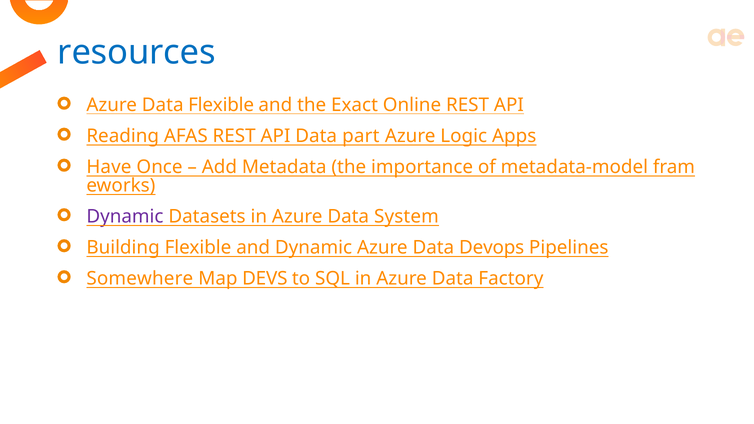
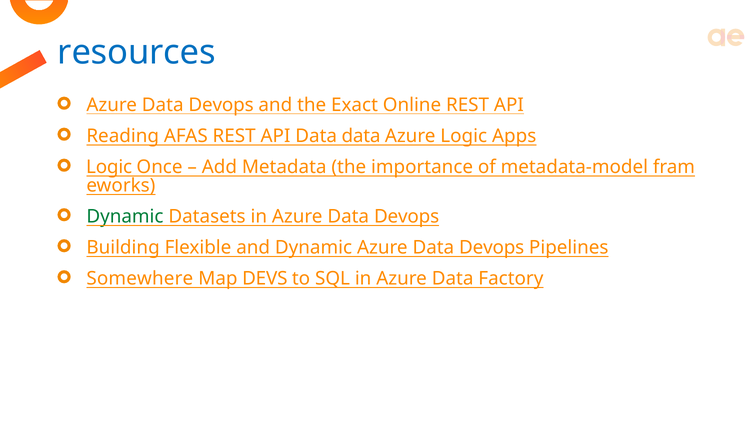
Flexible: Flexible -> Devops (221, 105)
Data part: part -> data (361, 136)
Have: Have -> Logic (109, 167)
Dynamic colour: purple -> green (125, 217)
in Azure Data System: System -> Devops (407, 217)
